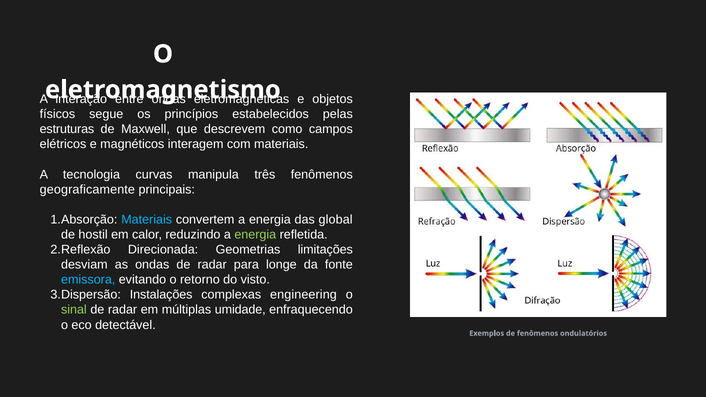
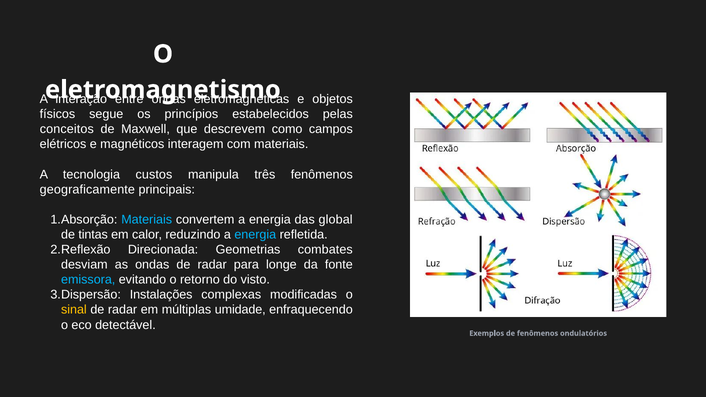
estruturas: estruturas -> conceitos (67, 129)
curvas: curvas -> custos (154, 174)
hostil: hostil -> tintas (93, 235)
energia colour: light green -> light blue (255, 235)
limitações: limitações -> combates (325, 250)
engineering: engineering -> modificadas (304, 295)
sinal colour: light green -> yellow (74, 310)
